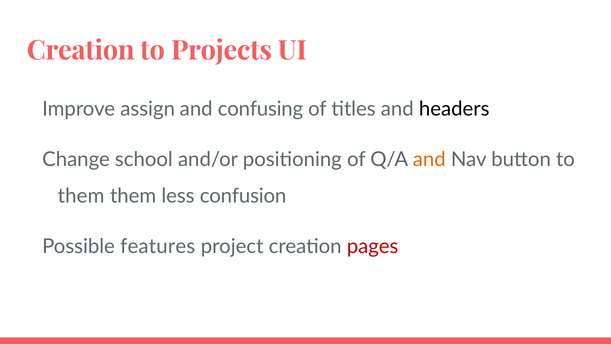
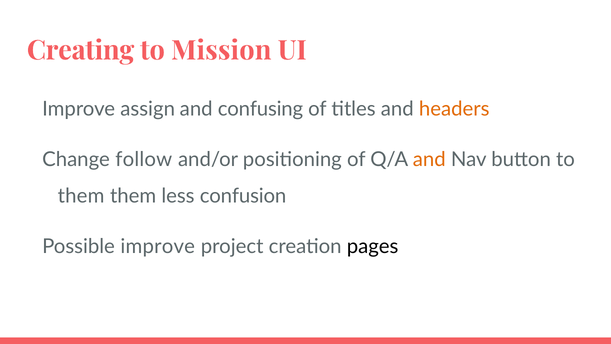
Creation: Creation -> Creating (81, 50)
Projects: Projects -> Mission (221, 50)
headers colour: black -> orange (454, 109)
school: school -> follow (144, 159)
Possible features: features -> improve (158, 246)
pages colour: red -> black (373, 246)
